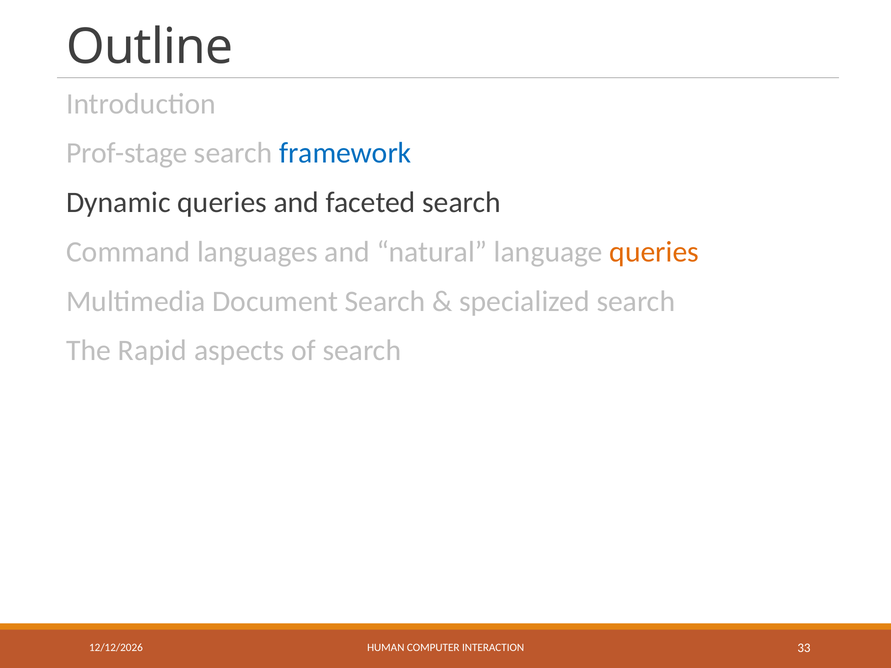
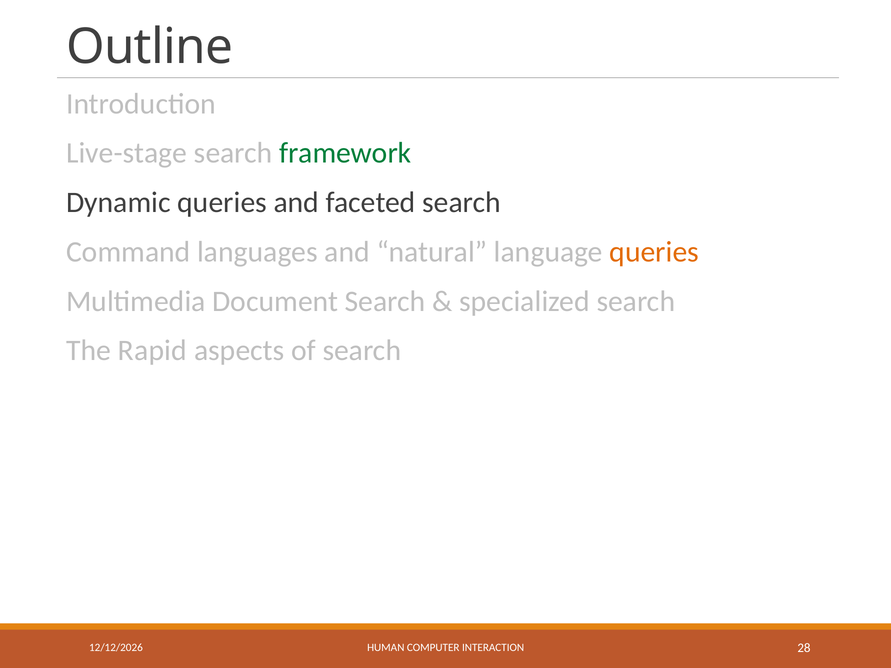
Prof-stage: Prof-stage -> Live-stage (127, 153)
framework colour: blue -> green (345, 153)
33: 33 -> 28 (804, 648)
